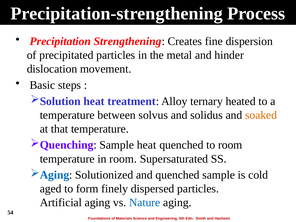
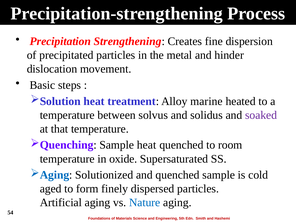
ternary: ternary -> marine (206, 101)
soaked colour: orange -> purple (261, 115)
in room: room -> oxide (123, 159)
